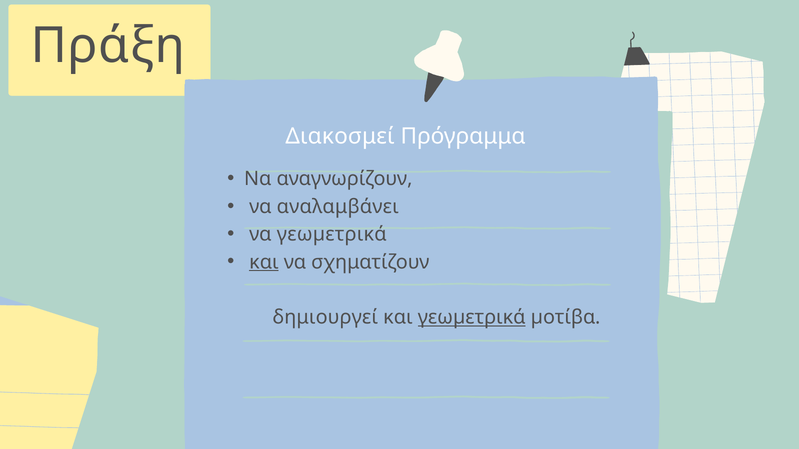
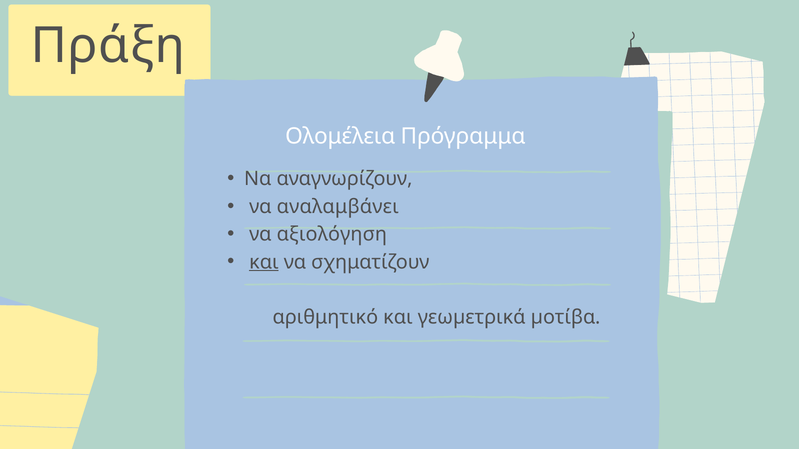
Διακοσμεί: Διακοσμεί -> Ολομέλεια (340, 136)
να γεωµετρικά: γεωµετρικά -> αξιολόγηση (332, 235)
δημιουργεί: δημιουργεί -> αριθμητικό (325, 318)
γεωµετρικά underline: present -> none (472, 318)
